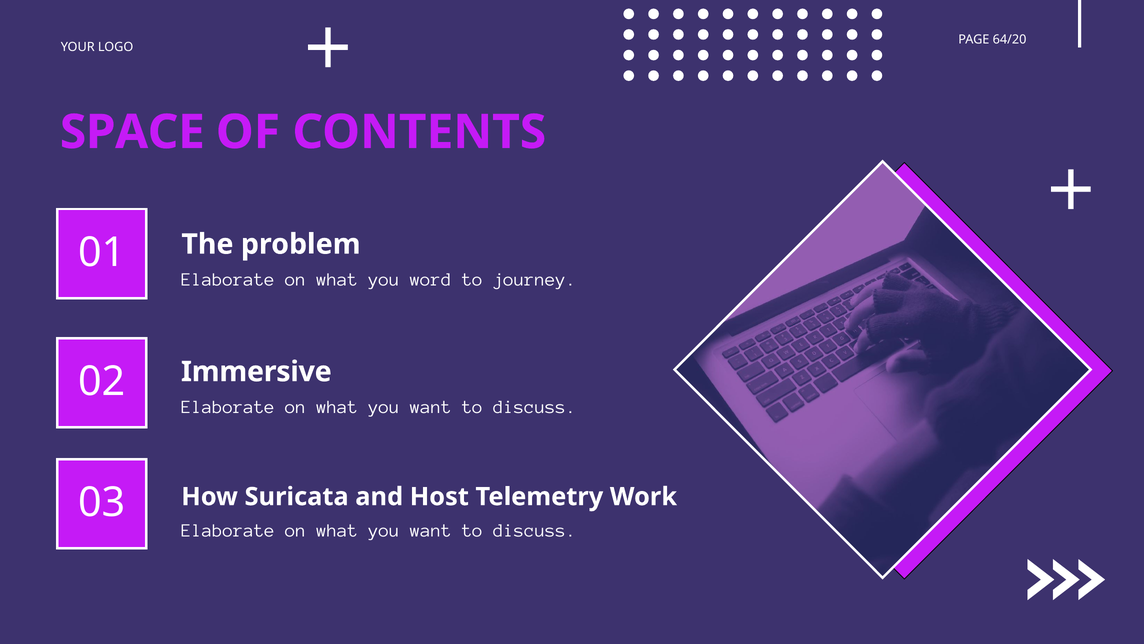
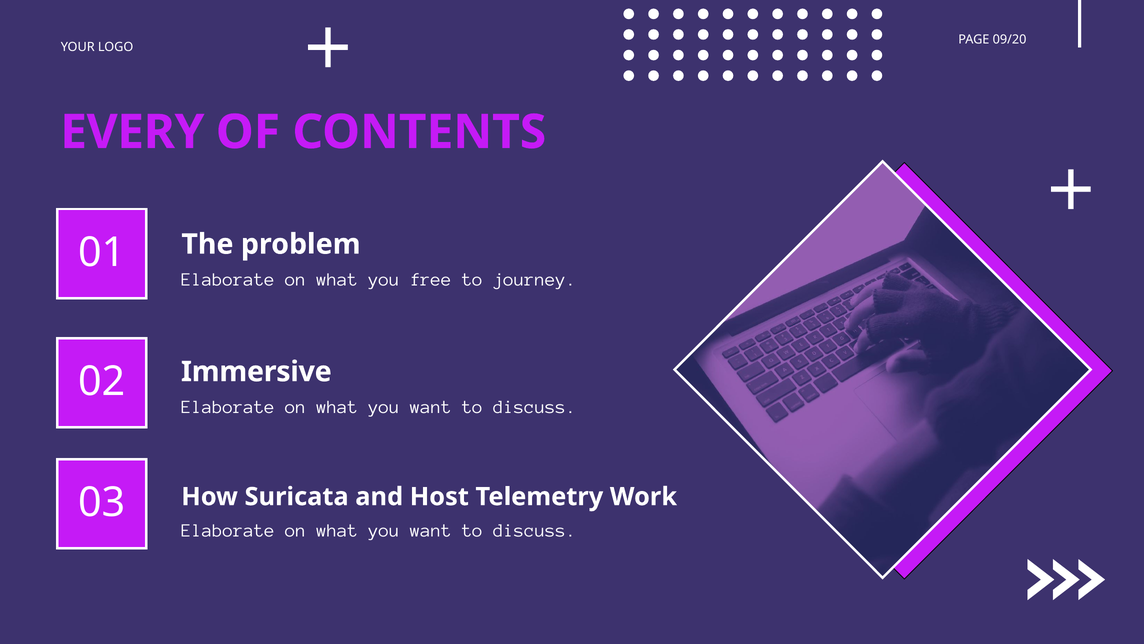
64/20: 64/20 -> 09/20 (1010, 40)
SPACE: SPACE -> EVERY (132, 132)
word: word -> free (431, 279)
